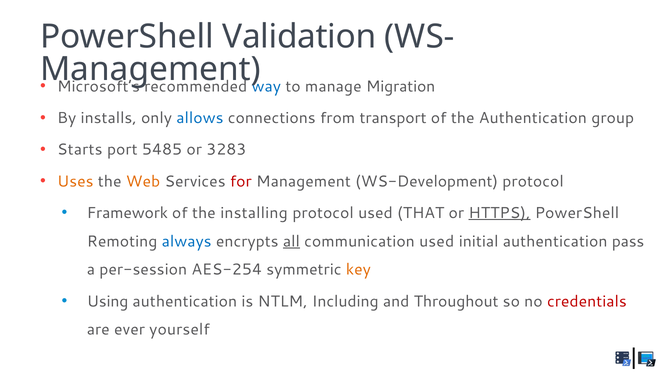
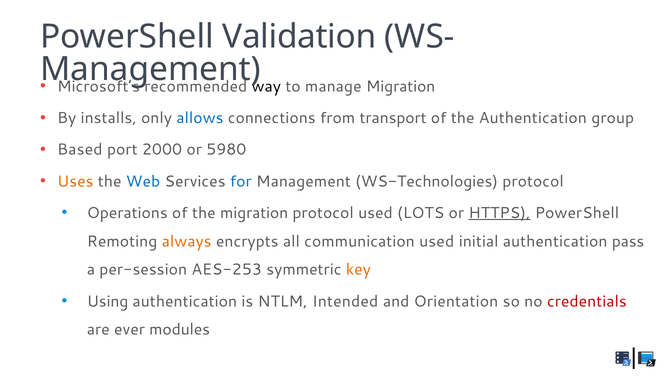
way colour: blue -> black (266, 87)
Starts: Starts -> Based (80, 150)
5485: 5485 -> 2000 (162, 150)
3283: 3283 -> 5980 (226, 150)
Web colour: orange -> blue (143, 181)
for colour: red -> blue (241, 181)
WS-Development: WS-Development -> WS-Technologies (427, 181)
Framework: Framework -> Operations (127, 213)
the installing: installing -> migration (254, 213)
THAT: THAT -> LOTS (421, 213)
always colour: blue -> orange (187, 242)
all underline: present -> none (291, 242)
AES-254: AES-254 -> AES-253 (227, 270)
Including: Including -> Intended (345, 302)
Throughout: Throughout -> Orientation (456, 302)
yourself: yourself -> modules (180, 330)
